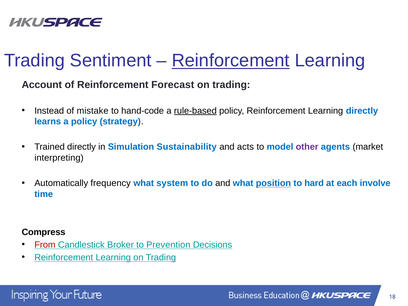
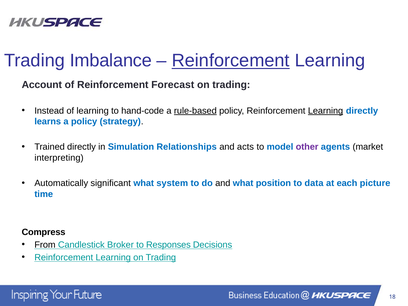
Sentiment: Sentiment -> Imbalance (111, 61)
of mistake: mistake -> learning (93, 111)
Learning underline: none -> present (326, 111)
Sustainability: Sustainability -> Relationships (187, 147)
frequency: frequency -> significant (111, 183)
position underline: present -> none (273, 183)
hard: hard -> data (314, 183)
involve: involve -> picture (375, 183)
From colour: red -> black (45, 245)
Prevention: Prevention -> Responses (168, 245)
